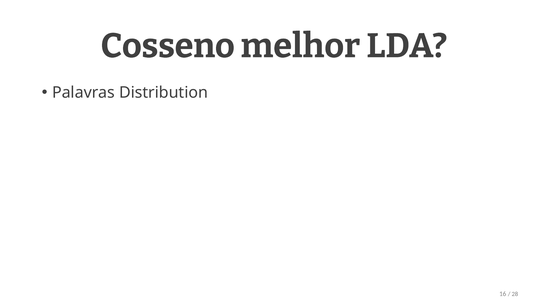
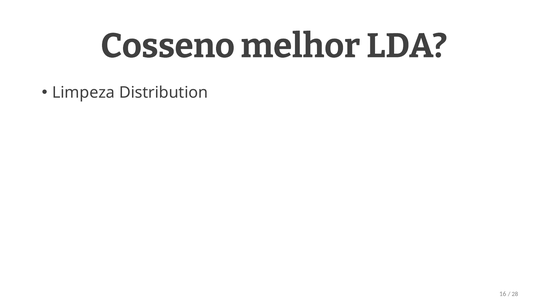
Palavras: Palavras -> Limpeza (83, 93)
